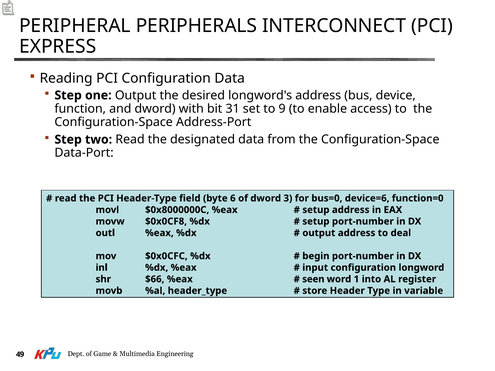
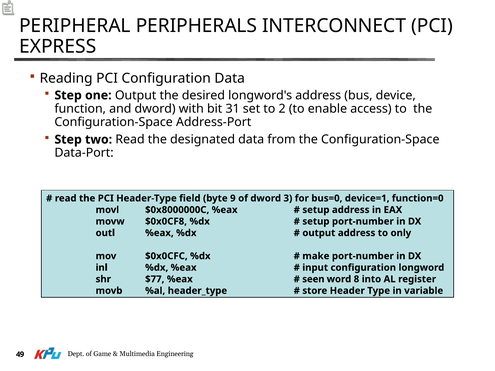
9: 9 -> 2 (282, 109)
6: 6 -> 9 (233, 198)
device=6: device=6 -> device=1 (367, 198)
deal: deal -> only (401, 233)
begin: begin -> make (316, 256)
$66: $66 -> $77 (155, 279)
1: 1 -> 8 (356, 279)
